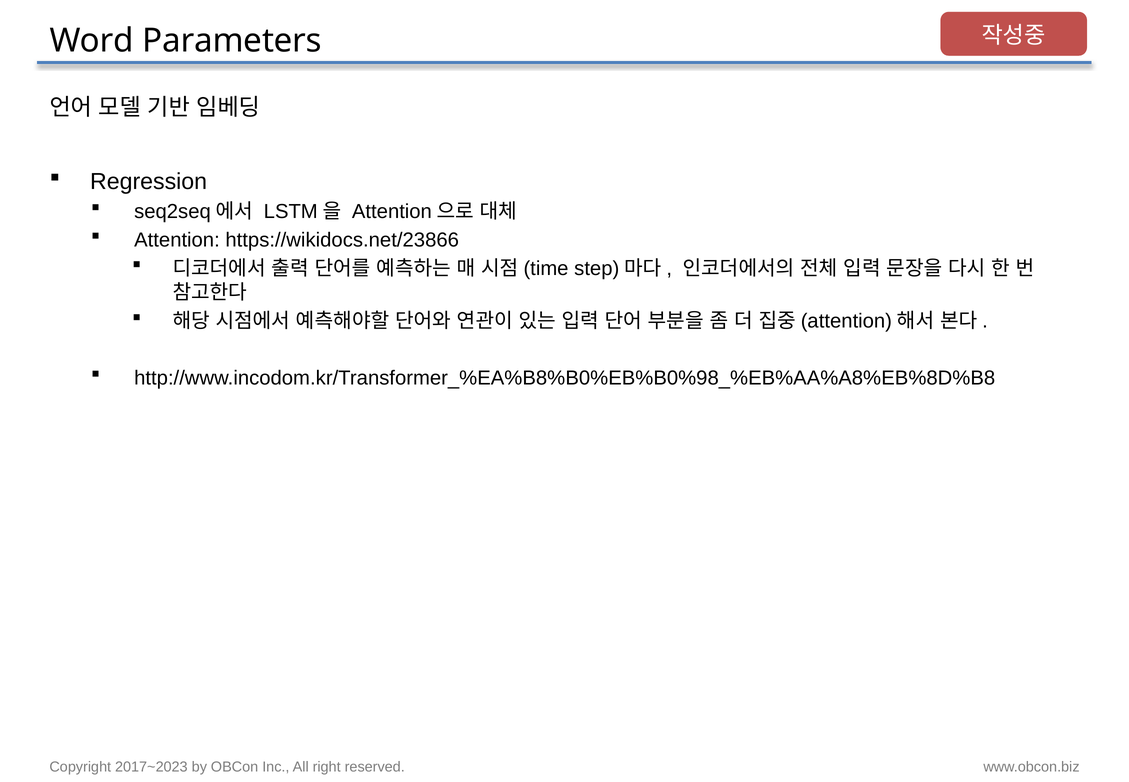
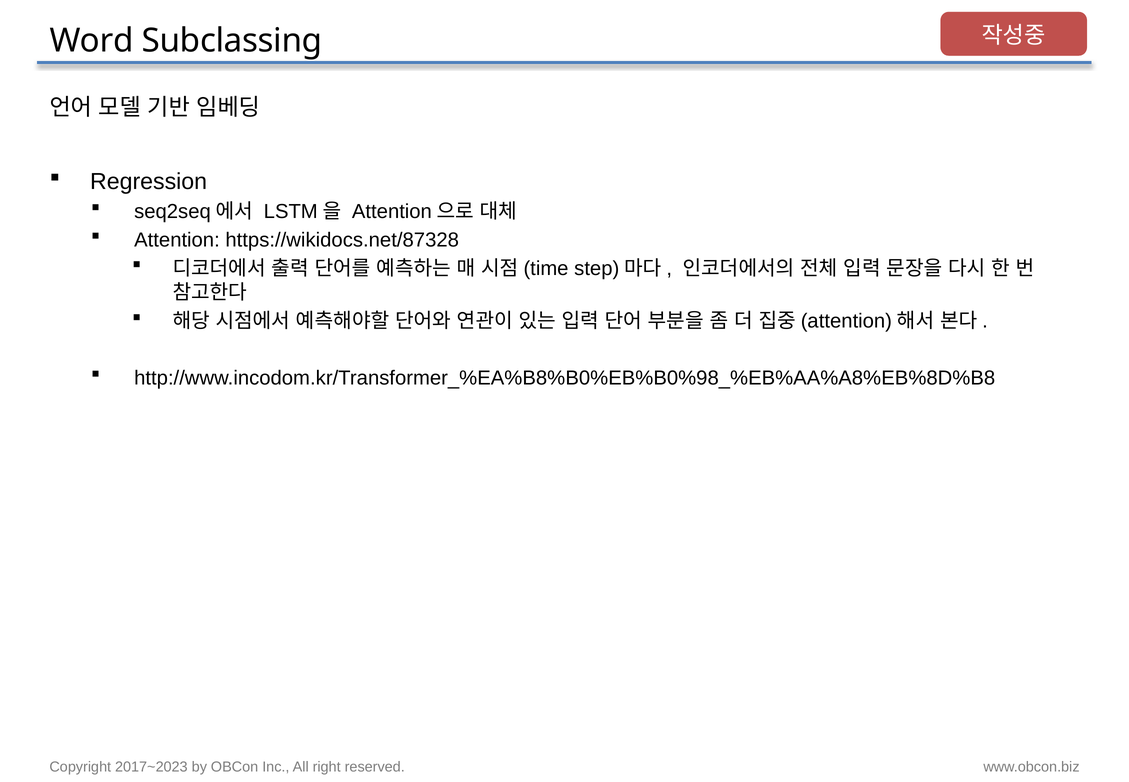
Parameters: Parameters -> Subclassing (232, 41)
https://wikidocs.net/23866: https://wikidocs.net/23866 -> https://wikidocs.net/87328 (342, 240)
